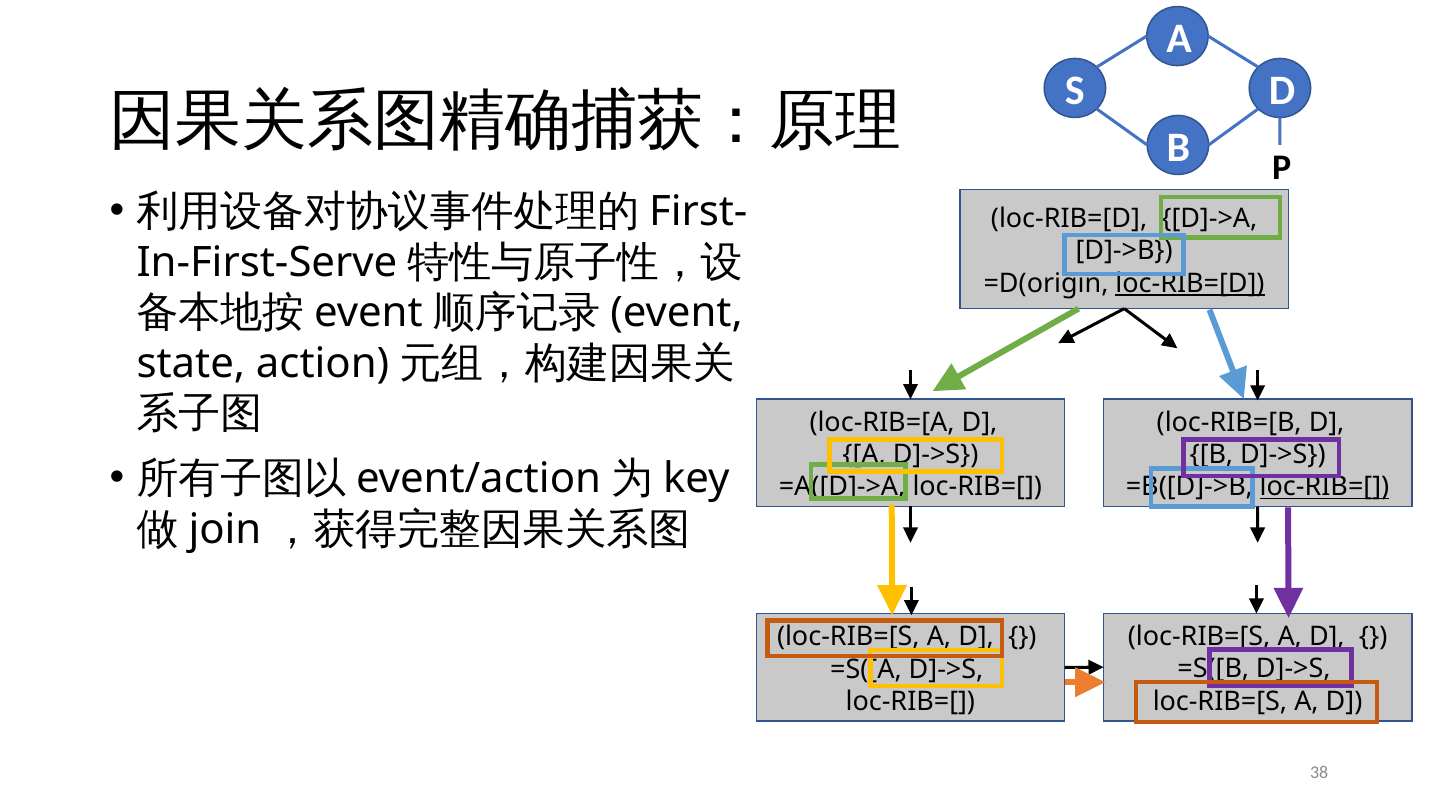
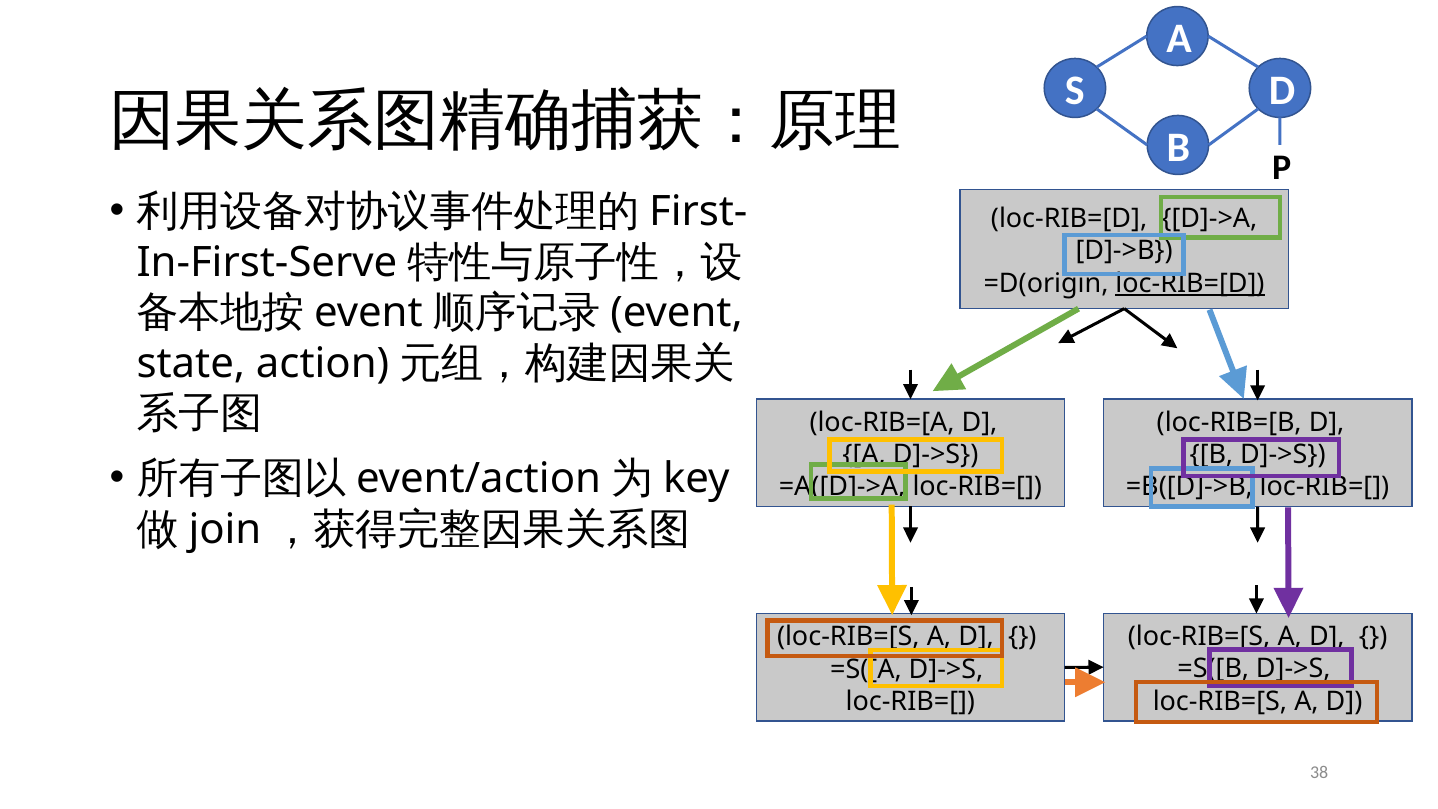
loc-RIB=[ underline: present -> none (1324, 487)
